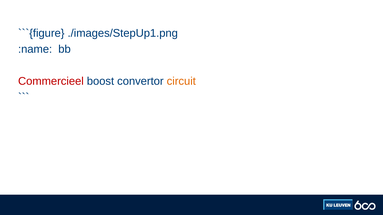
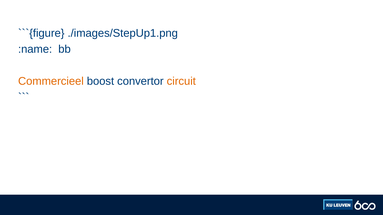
Commercieel colour: red -> orange (51, 81)
